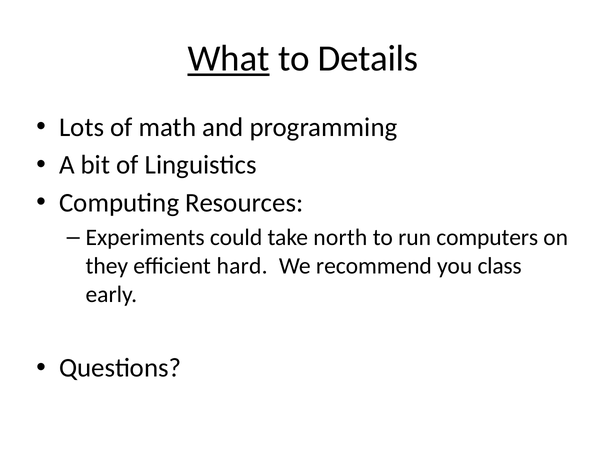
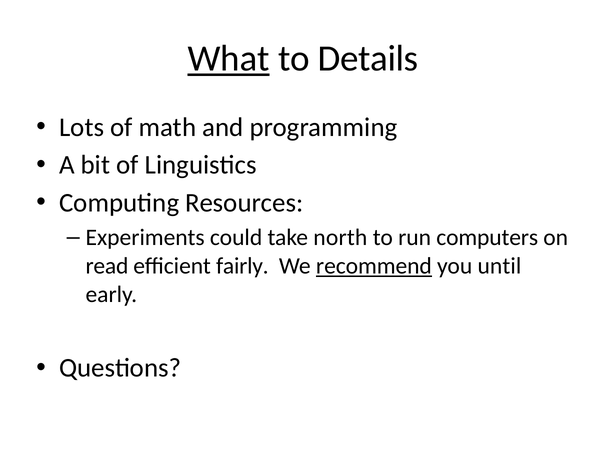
they: they -> read (107, 266)
hard: hard -> fairly (242, 266)
recommend underline: none -> present (374, 266)
class: class -> until (499, 266)
